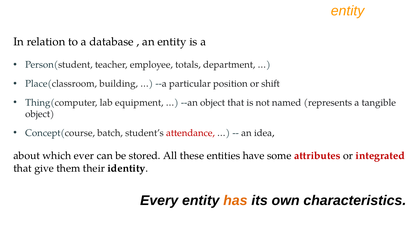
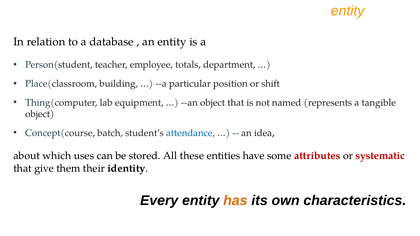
attendance colour: red -> blue (190, 133)
ever: ever -> uses (84, 156)
integrated: integrated -> systematic (380, 156)
